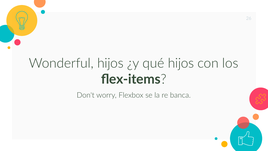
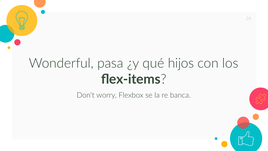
Wonderful hijos: hijos -> pasa (110, 63)
